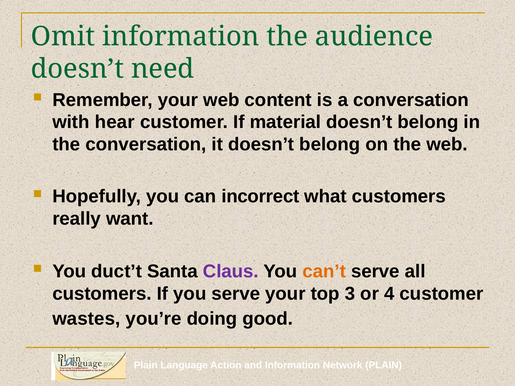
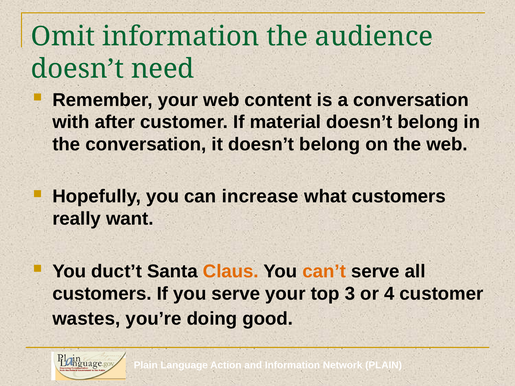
hear: hear -> after (115, 122)
incorrect: incorrect -> increase (260, 197)
Claus colour: purple -> orange (231, 272)
